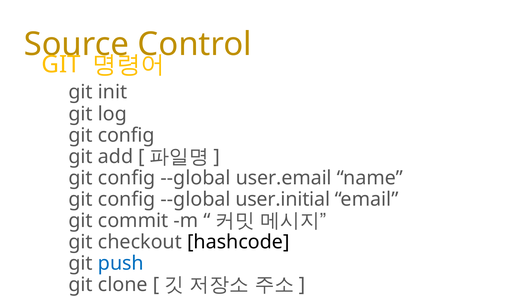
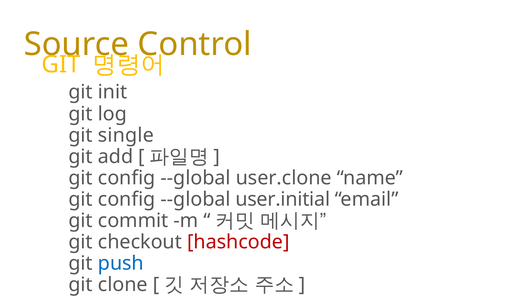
config: config -> single (126, 135)
user.email: user.email -> user.clone (284, 178)
hashcode colour: black -> red (238, 242)
